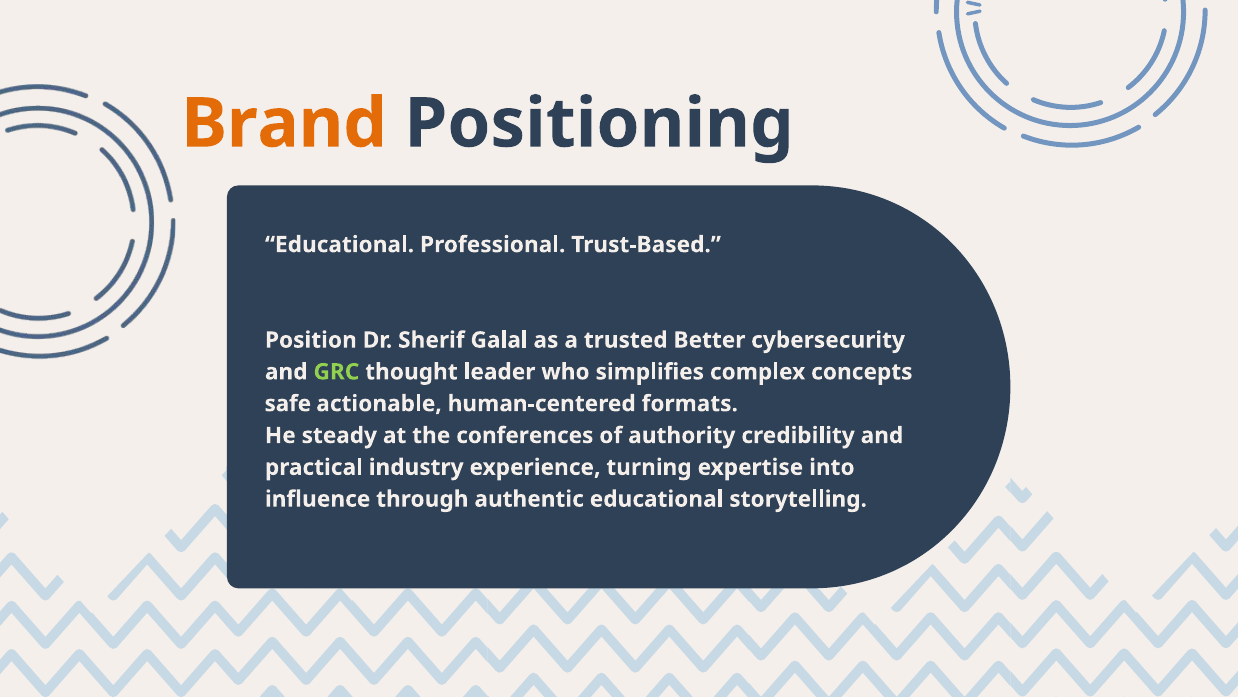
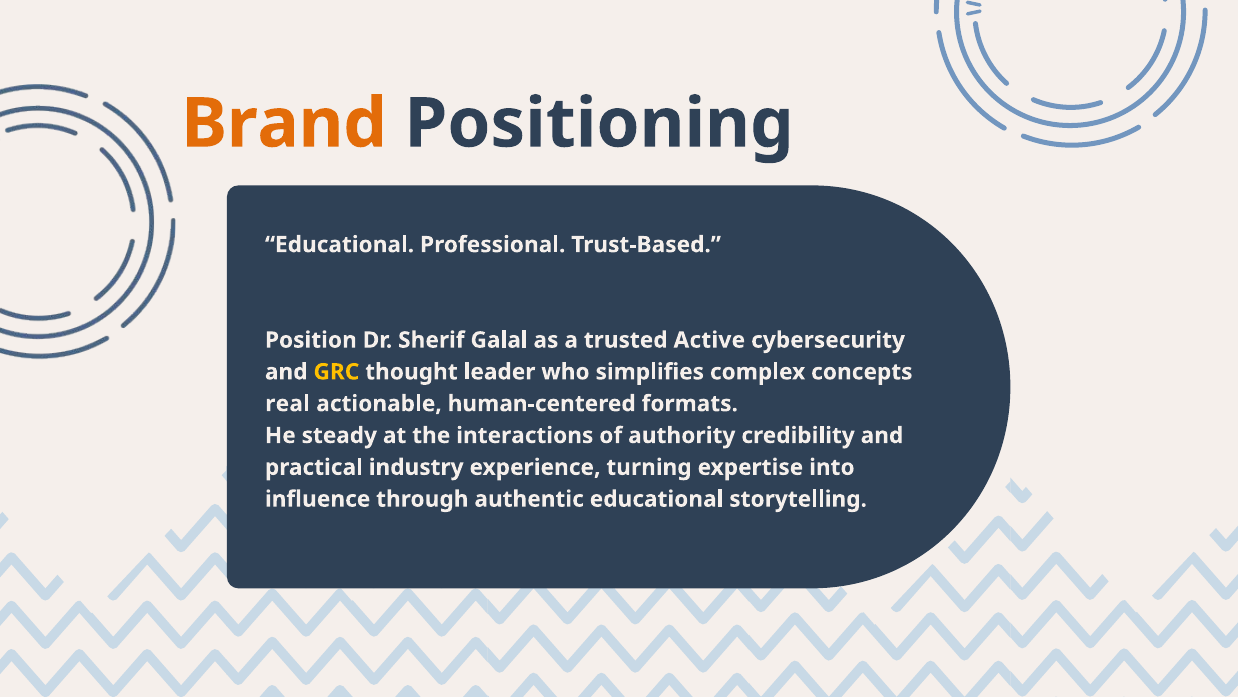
Better: Better -> Active (709, 340)
GRC colour: light green -> yellow (336, 372)
safe: safe -> real (288, 403)
conferences: conferences -> interactions (525, 435)
